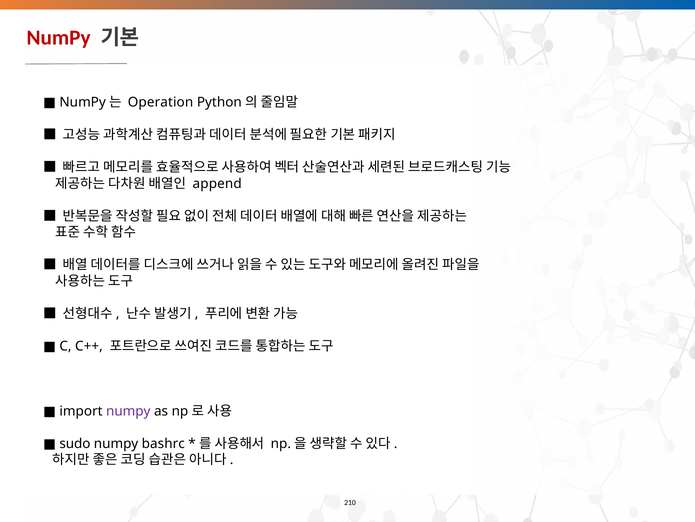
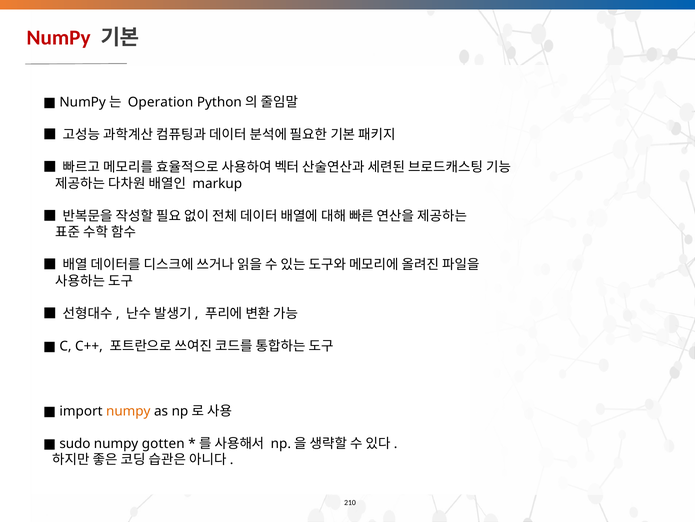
append: append -> markup (217, 183)
numpy colour: purple -> orange (128, 411)
bashrc: bashrc -> gotten (163, 443)
